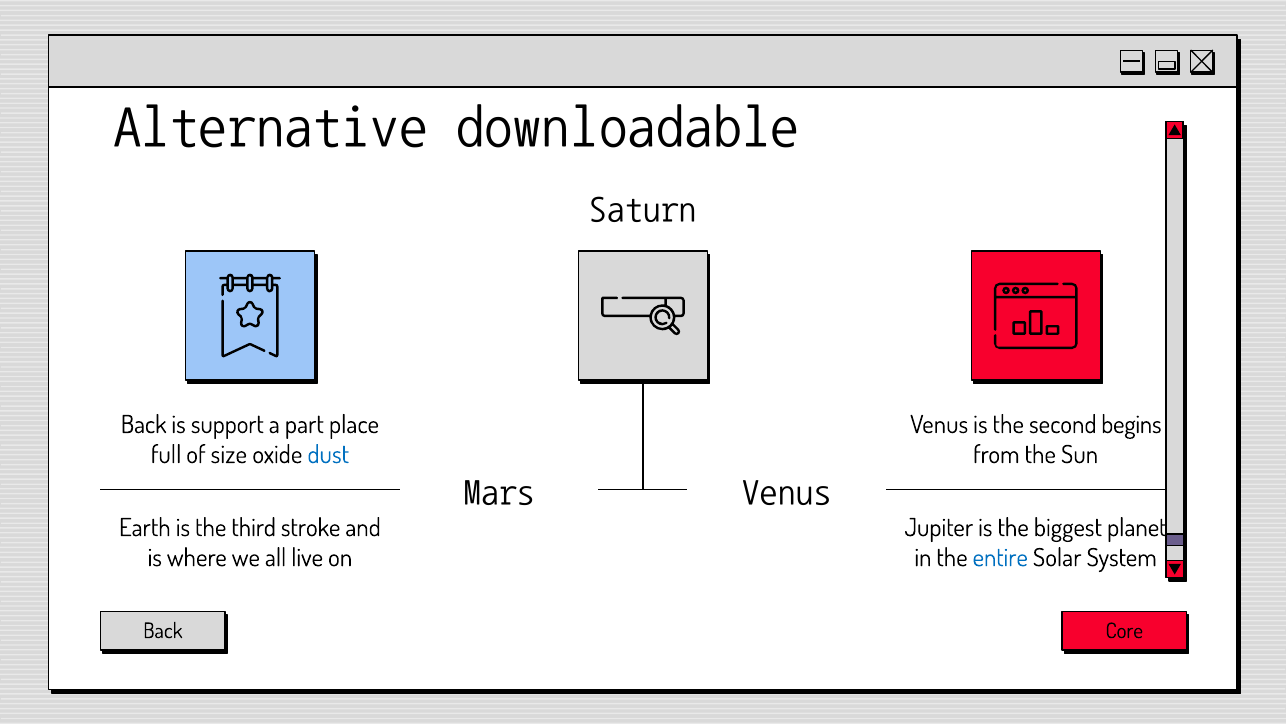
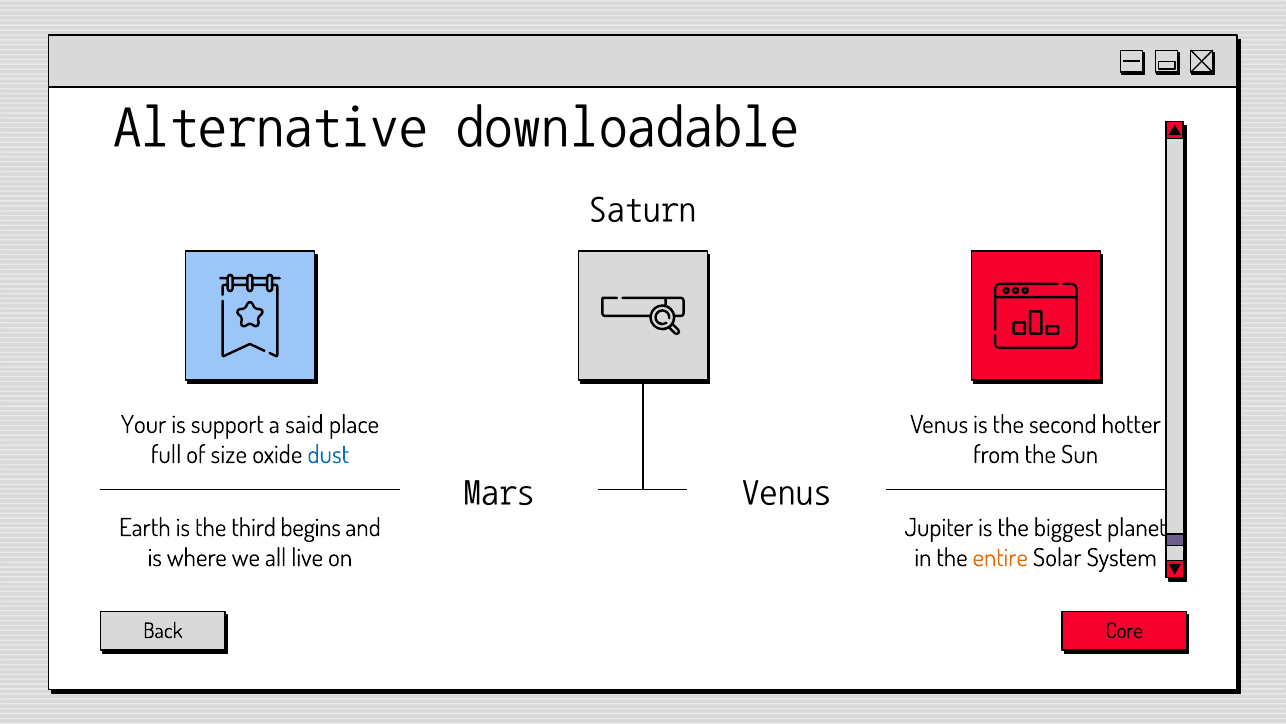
Back: Back -> Your (144, 424)
part: part -> said (304, 424)
begins: begins -> hotter (1131, 424)
stroke: stroke -> begins (311, 528)
entire colour: blue -> orange (1000, 558)
